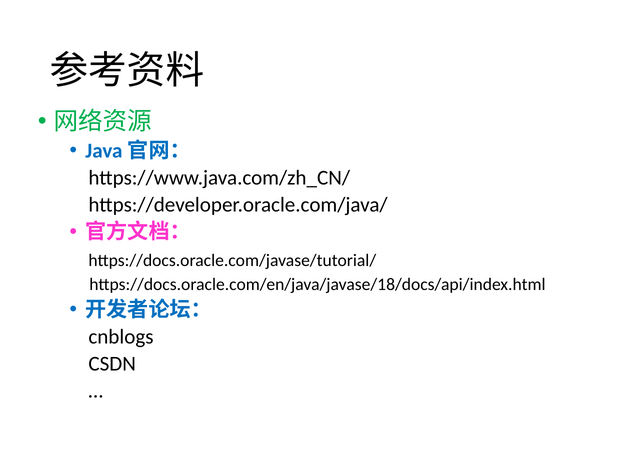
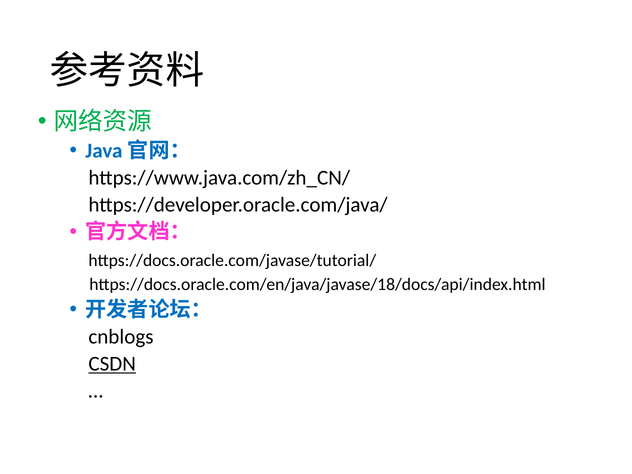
CSDN underline: none -> present (112, 364)
